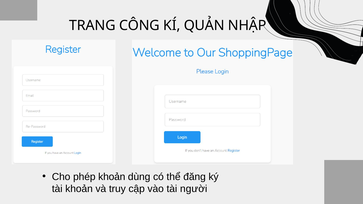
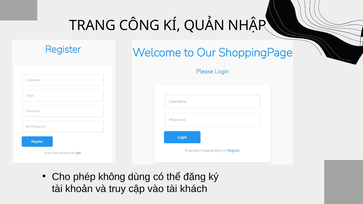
phép khoản: khoản -> không (112, 177)
người: người -> khách (194, 189)
